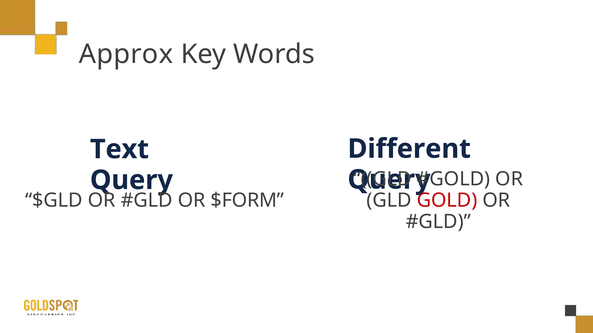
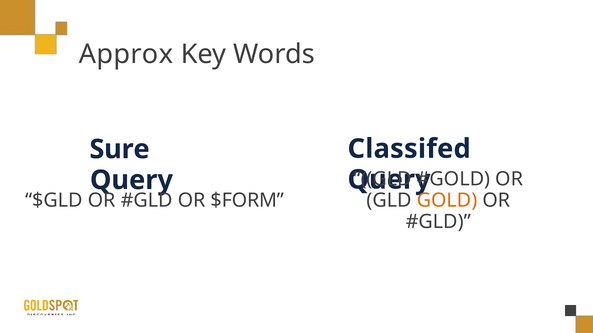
Different: Different -> Classifed (409, 149)
Text: Text -> Sure (120, 150)
GOLD colour: red -> orange (447, 201)
